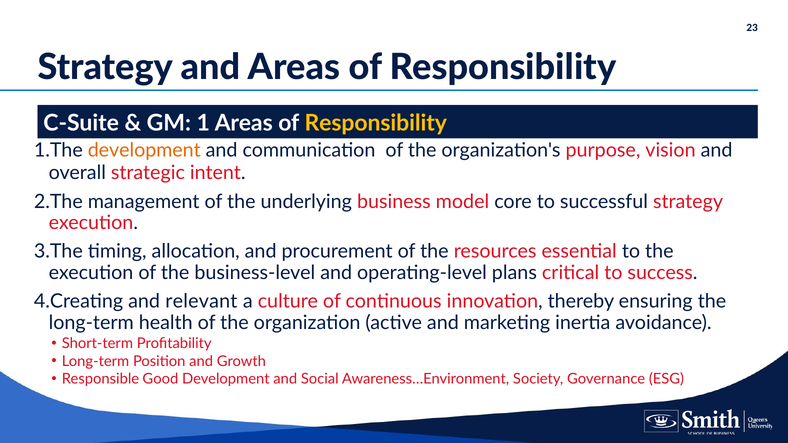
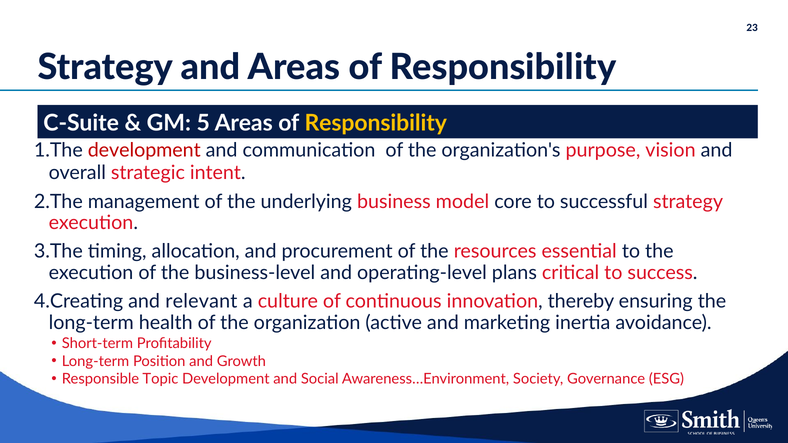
1: 1 -> 5 (203, 123)
development colour: orange -> red (144, 150)
Good: Good -> Topic (160, 379)
